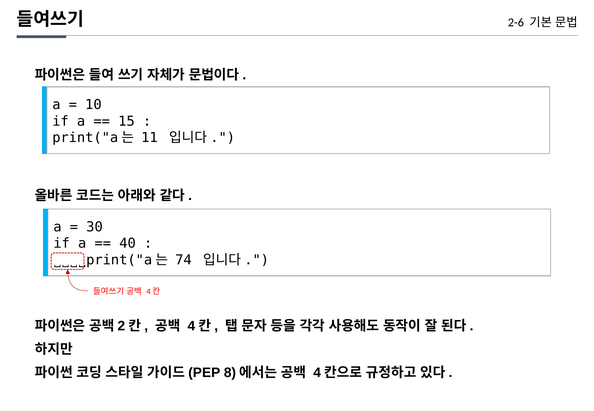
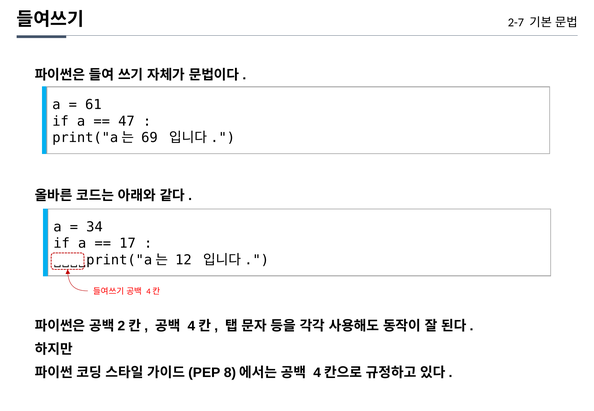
2-6: 2-6 -> 2-7 (516, 22)
10: 10 -> 61 (93, 105)
15: 15 -> 47 (126, 121)
11: 11 -> 69 (149, 138)
30: 30 -> 34 (95, 227)
40: 40 -> 17 (128, 244)
74: 74 -> 12 (183, 260)
